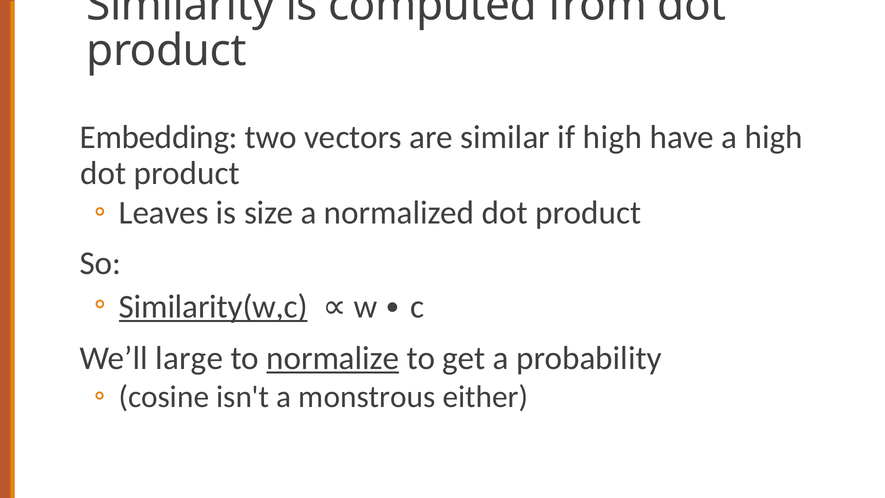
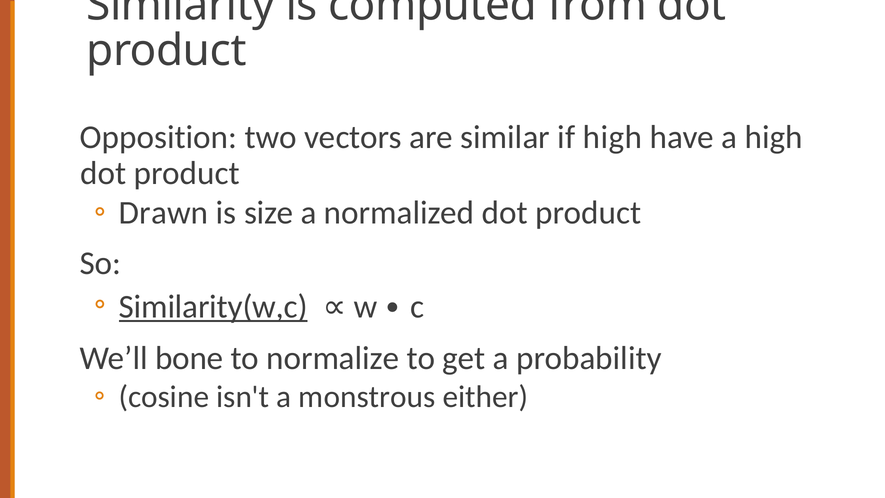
Embedding: Embedding -> Opposition (158, 137)
Leaves: Leaves -> Drawn (164, 213)
large: large -> bone (189, 358)
normalize underline: present -> none (333, 358)
